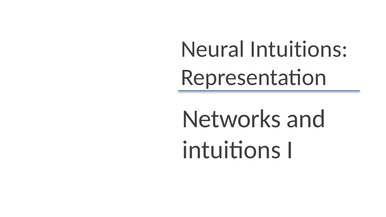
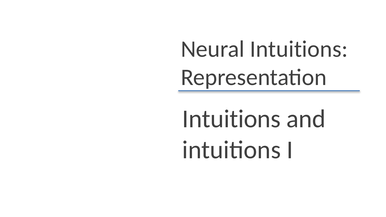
Networks: Networks -> Intuitions (231, 119)
